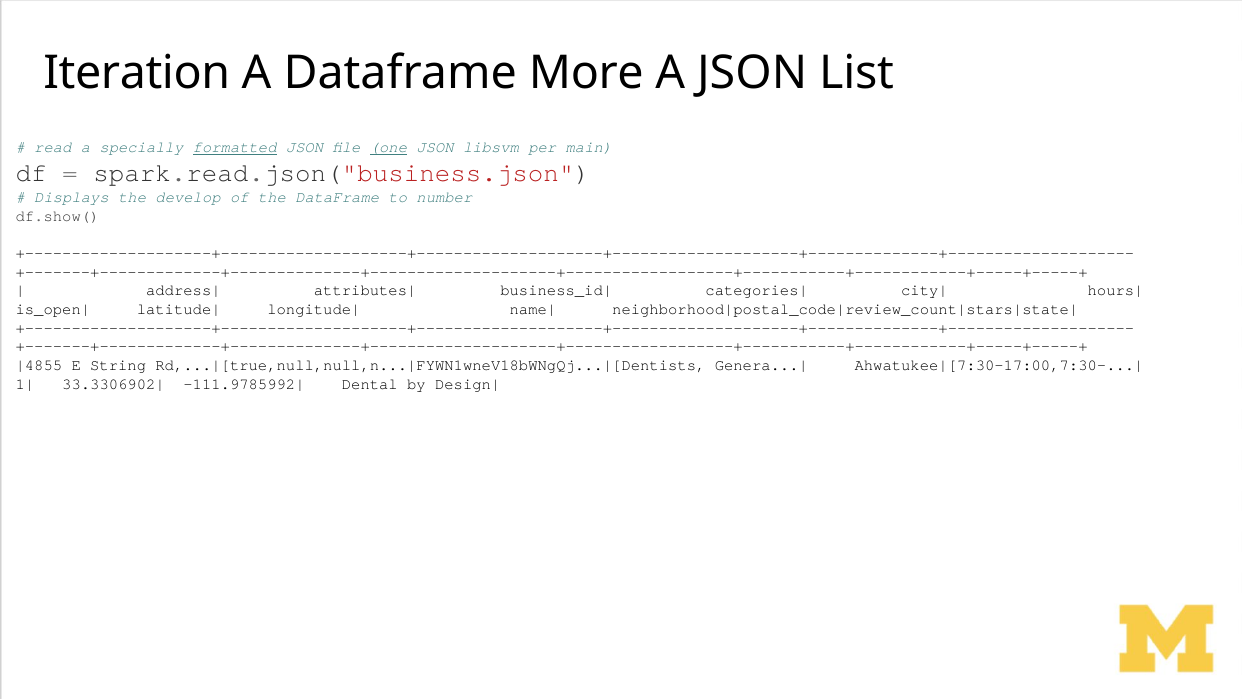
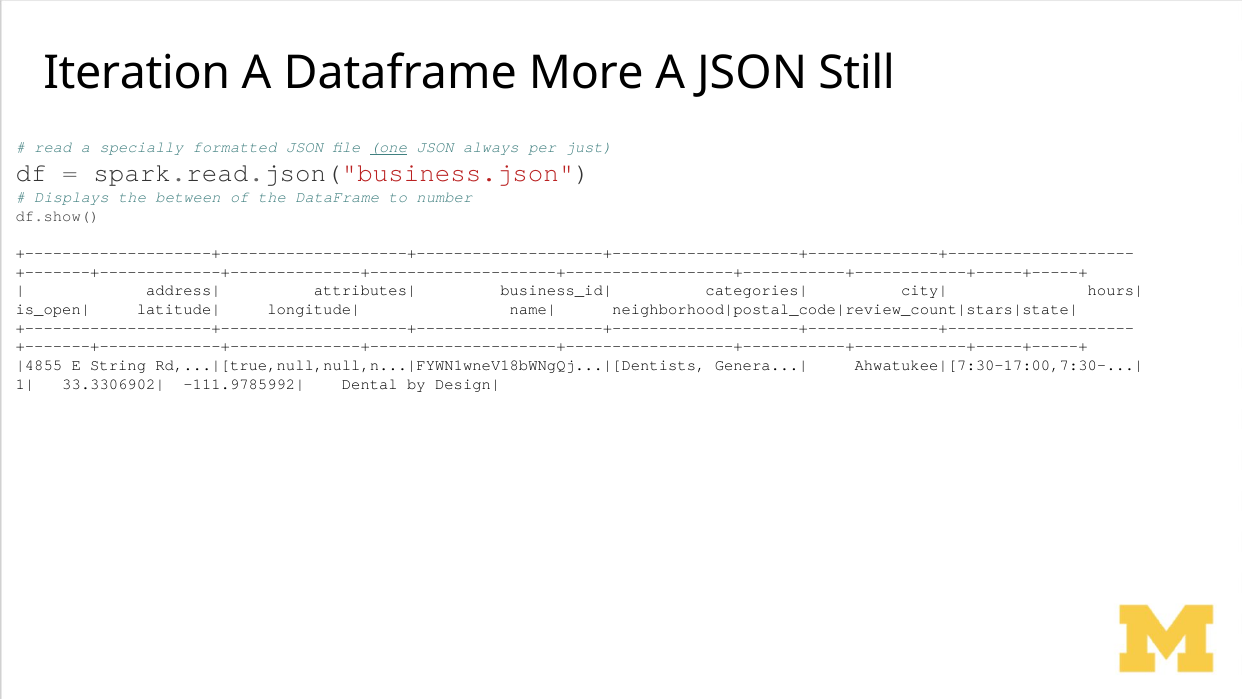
List: List -> Still (857, 73)
formatted underline: present -> none (235, 147)
libsvm: libsvm -> always (491, 147)
main: main -> just (589, 147)
develop: develop -> between (188, 197)
